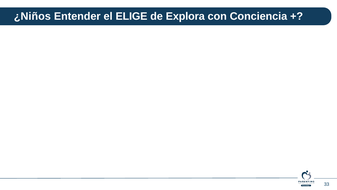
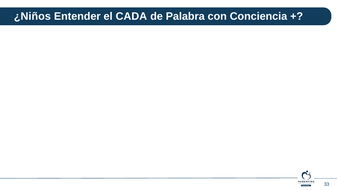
ELIGE: ELIGE -> CADA (131, 16)
Explora: Explora -> Palabra (185, 16)
